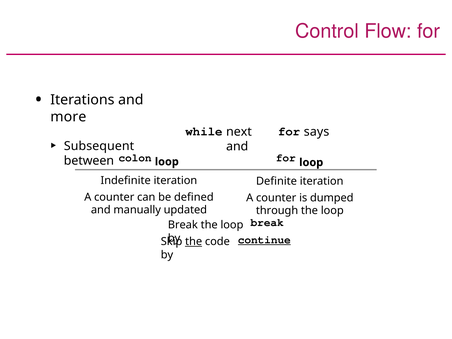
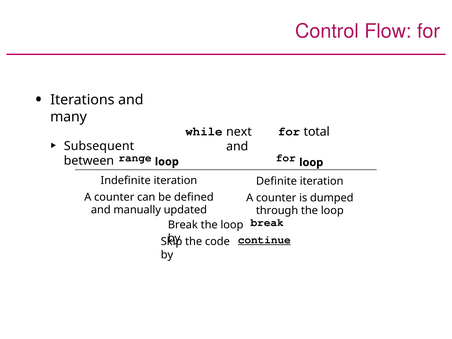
more: more -> many (68, 117)
says: says -> total (317, 132)
colon: colon -> range (135, 158)
the underline: present -> none (194, 242)
